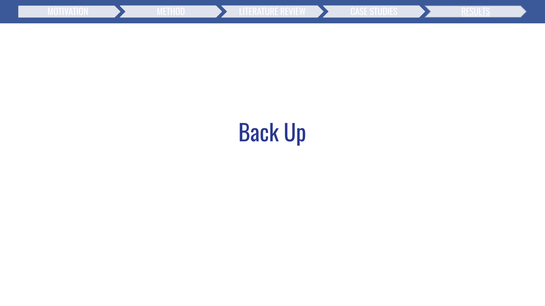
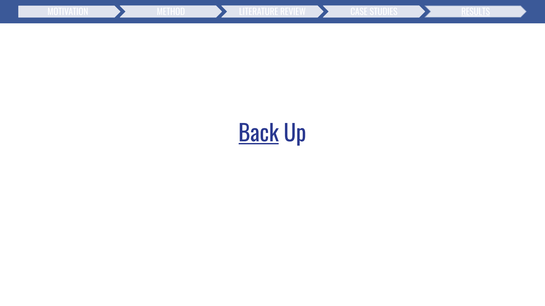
Back underline: none -> present (259, 134)
